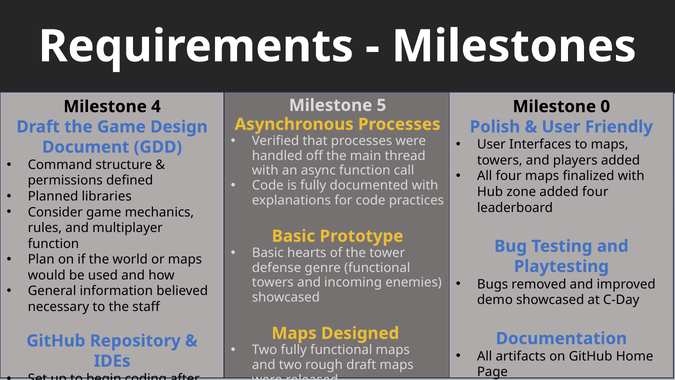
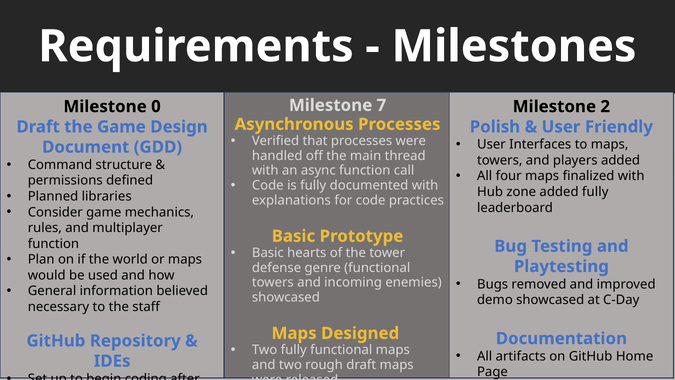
5: 5 -> 7 (381, 105)
4: 4 -> 0 (156, 106)
0: 0 -> 2 (605, 106)
added four: four -> fully (595, 192)
